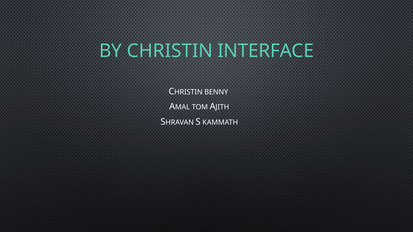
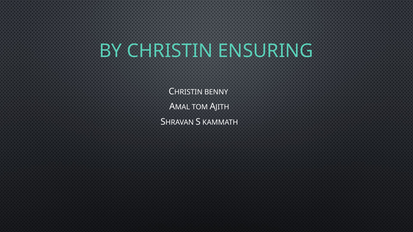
INTERFACE: INTERFACE -> ENSURING (266, 51)
